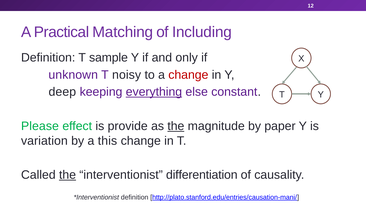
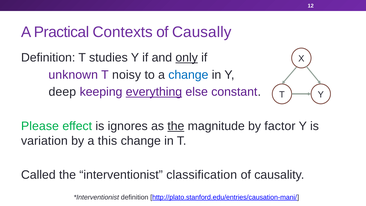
Matching: Matching -> Contexts (123, 32)
Including: Including -> Causally (202, 32)
sample: sample -> studies (108, 58)
only underline: none -> present (187, 58)
change colour: red -> blue (188, 75)
provide: provide -> ignores (128, 126)
paper: paper -> factor (280, 126)
the underline: present -> none (68, 175)
differentiation: differentiation -> classification (202, 175)
